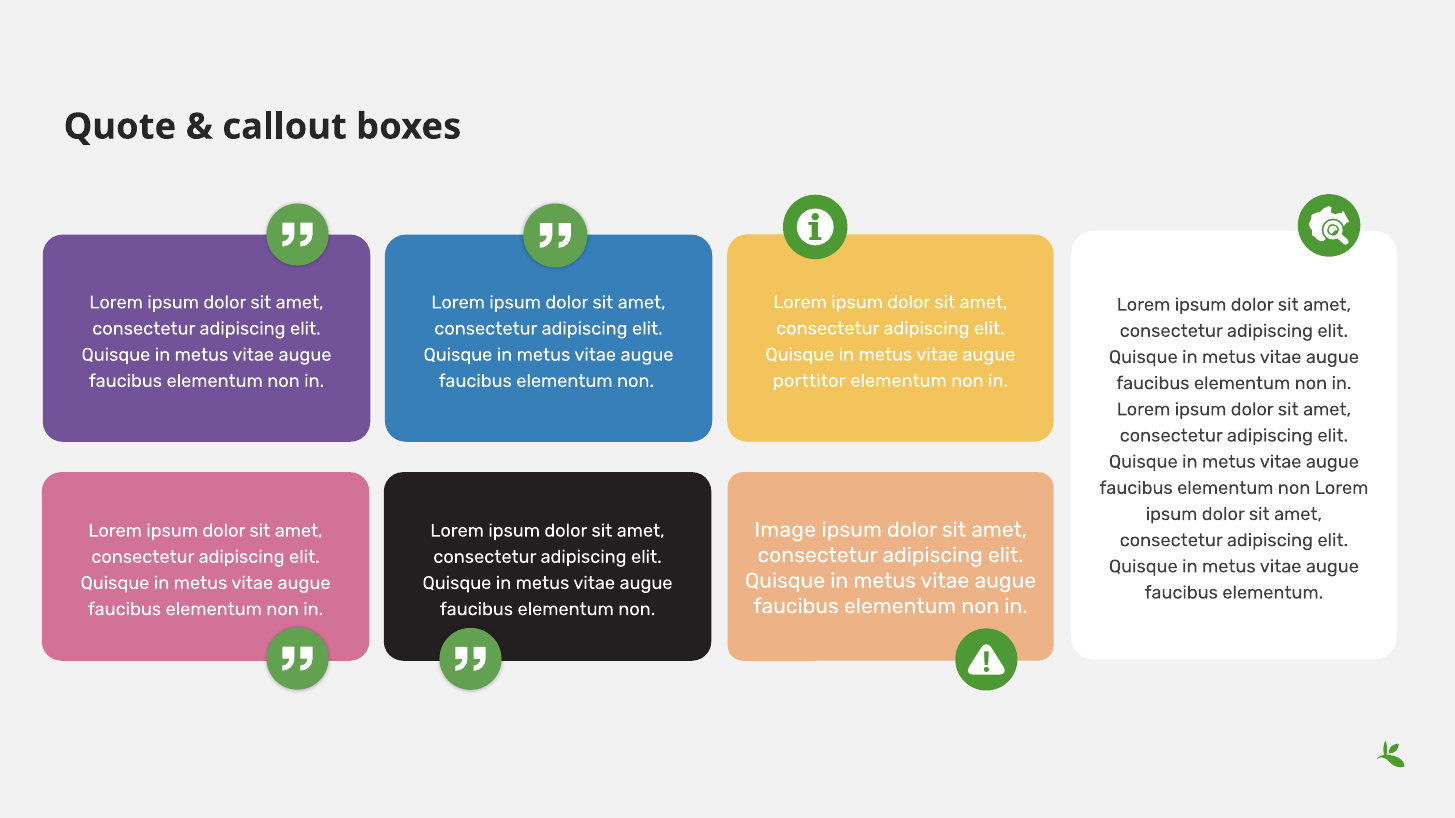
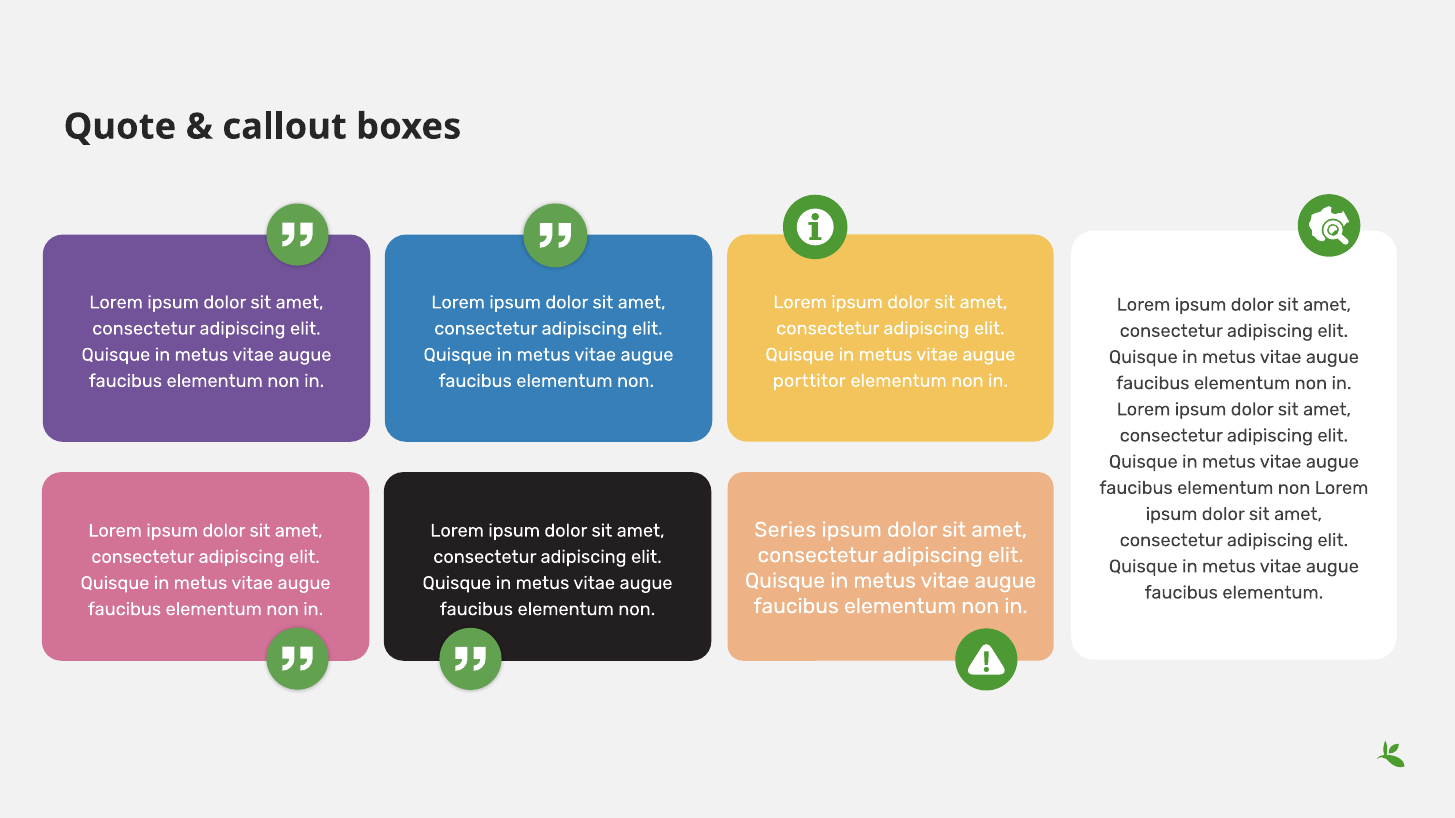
Image: Image -> Series (785, 530)
